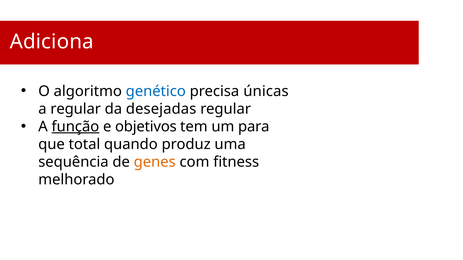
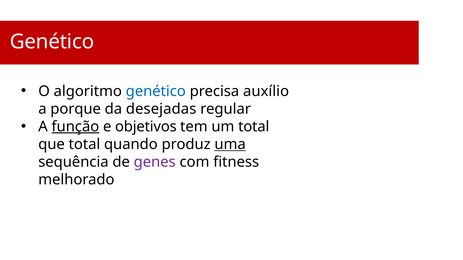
Adiciona: Adiciona -> Genético (52, 42)
únicas: únicas -> auxílio (266, 91)
a regular: regular -> porque (76, 109)
um para: para -> total (254, 127)
uma underline: none -> present (230, 145)
genes colour: orange -> purple (155, 162)
